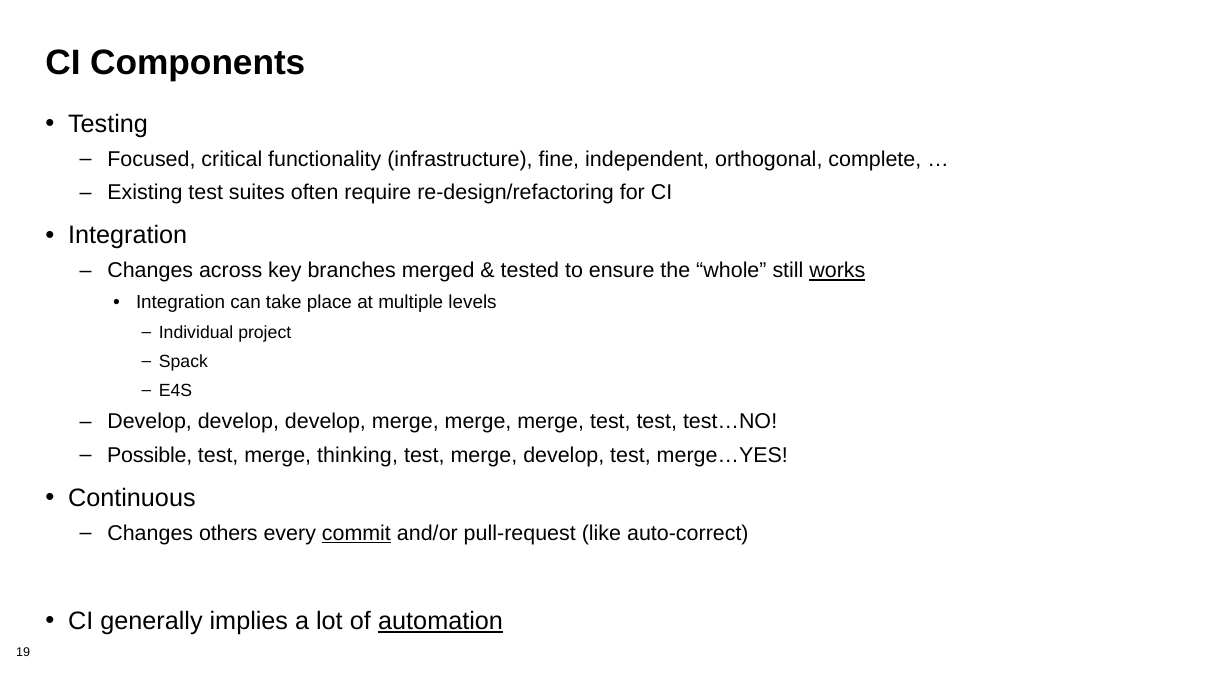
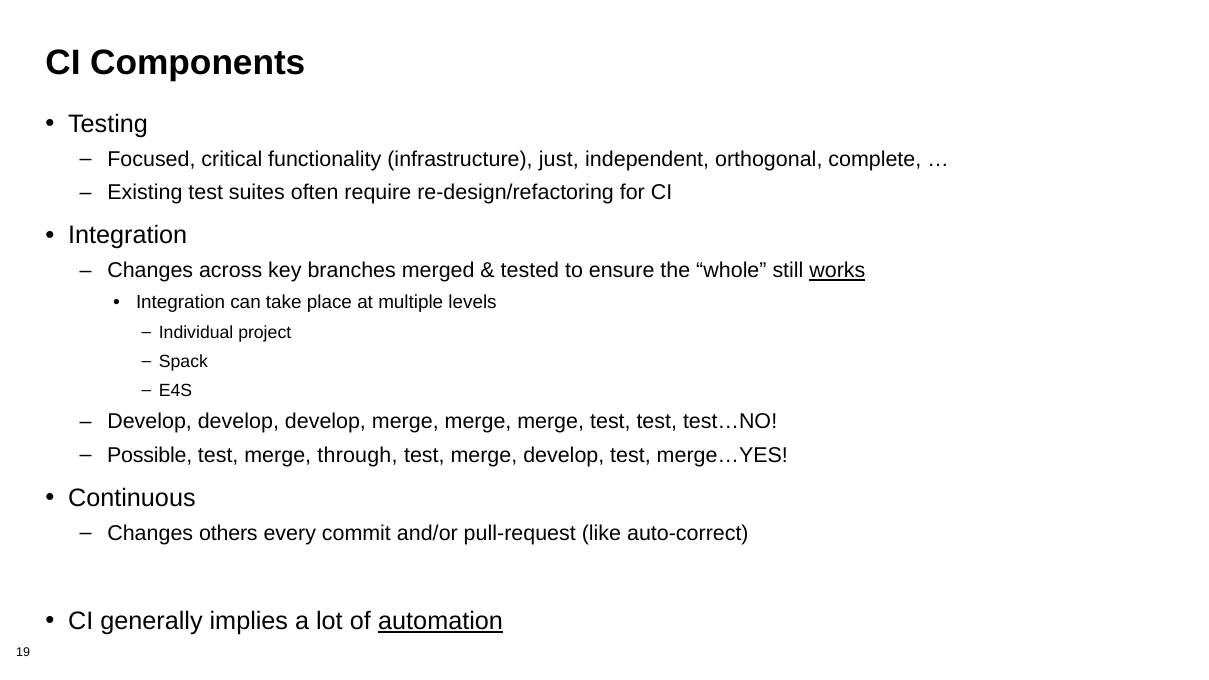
fine: fine -> just (559, 160)
thinking: thinking -> through (358, 455)
commit underline: present -> none (356, 533)
